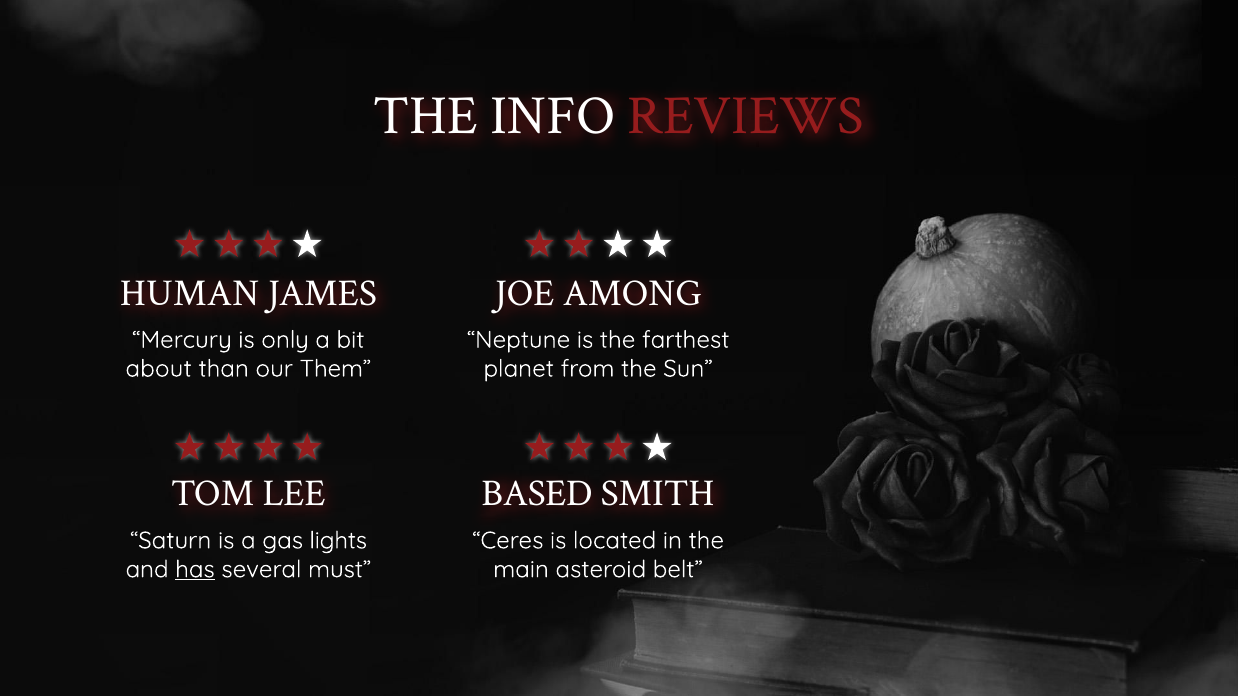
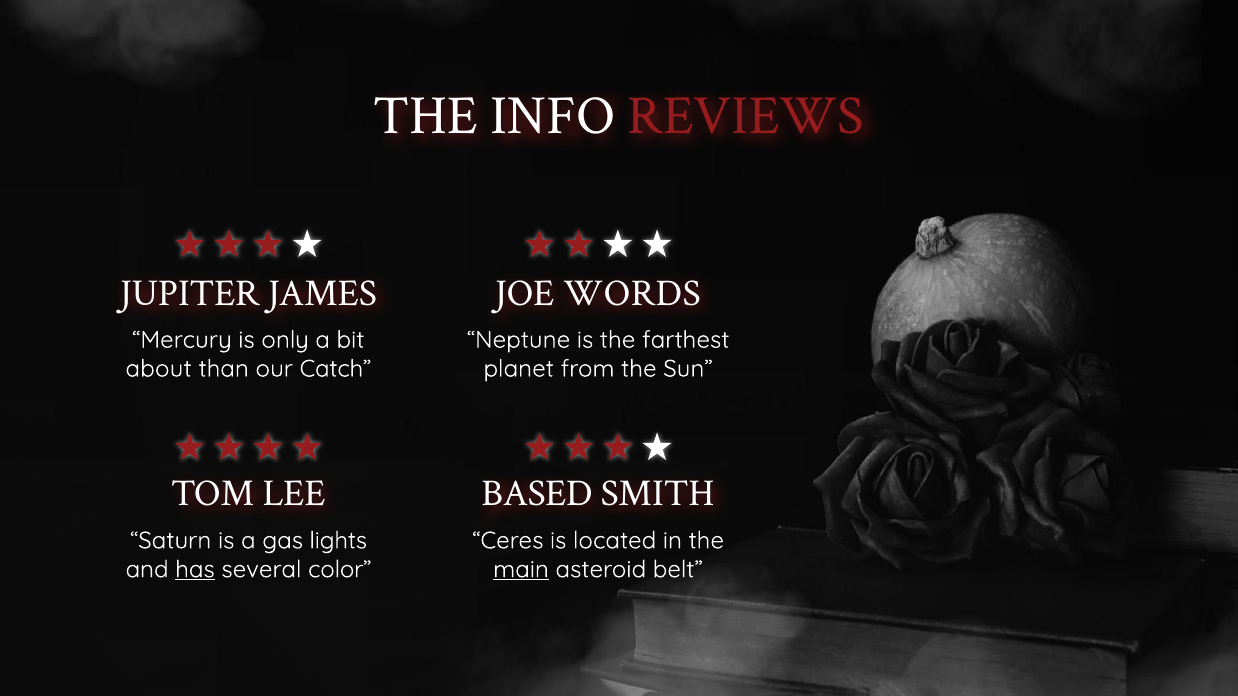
HUMAN: HUMAN -> JUPITER (190, 293)
AMONG: AMONG -> WORDS (632, 293)
Them: Them -> Catch (335, 369)
must: must -> color (340, 570)
main underline: none -> present (521, 570)
